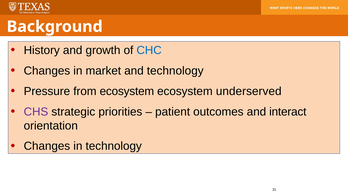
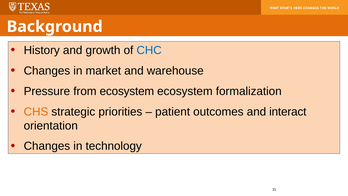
and technology: technology -> warehouse (175, 71)
underserved: underserved -> formalization (249, 91)
CHS colour: purple -> orange (36, 112)
